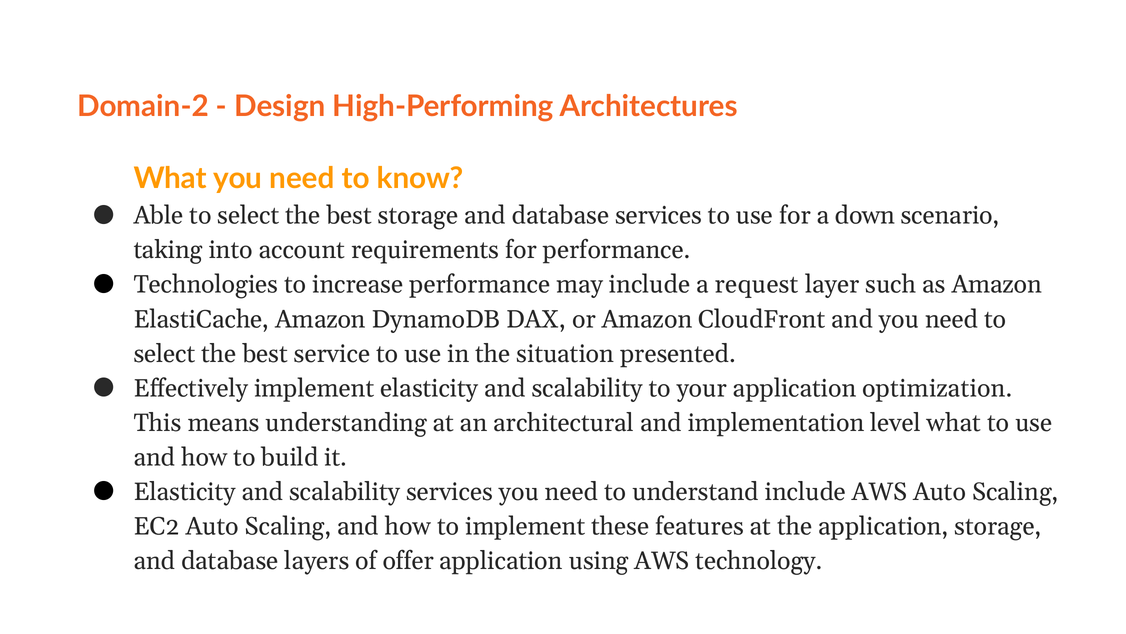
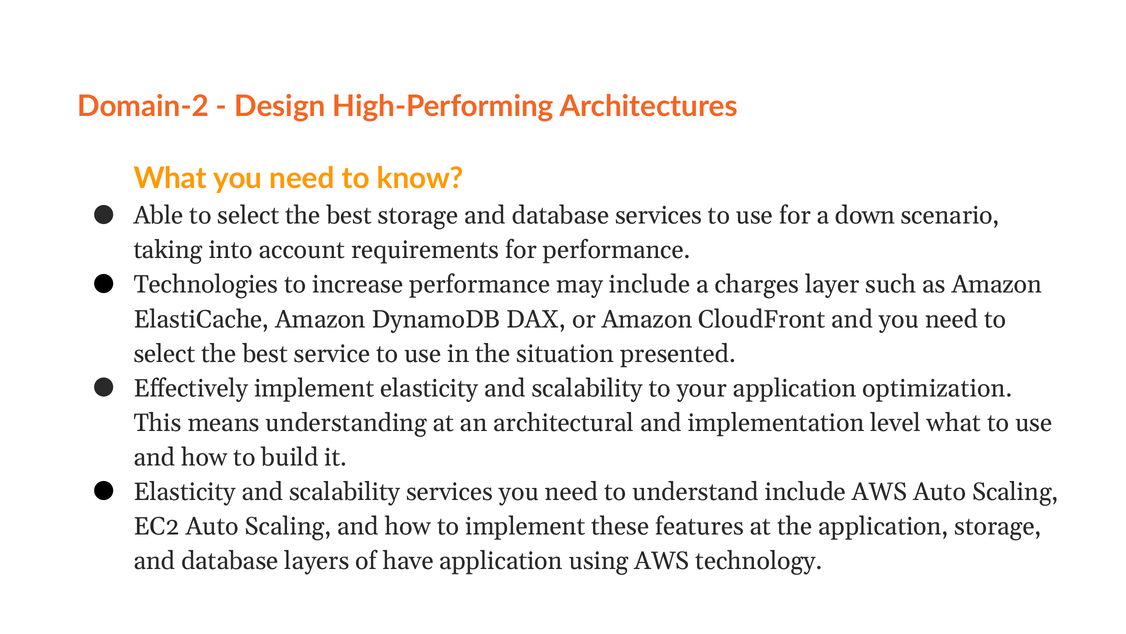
request: request -> charges (757, 284)
offer: offer -> have (408, 560)
